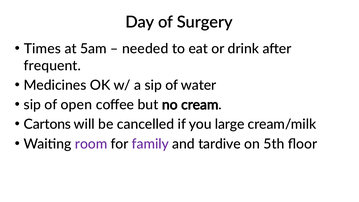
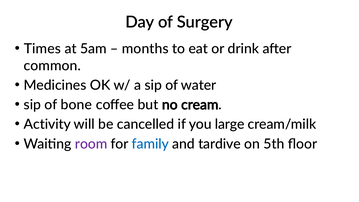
needed: needed -> months (145, 49)
frequent: frequent -> common (52, 66)
open: open -> bone (76, 105)
Cartons: Cartons -> Activity (47, 124)
family colour: purple -> blue (150, 144)
